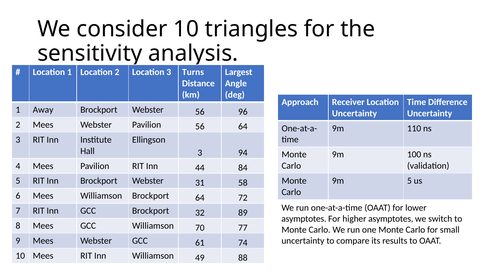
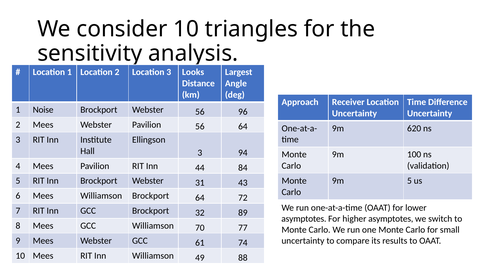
Turns: Turns -> Looks (193, 72)
Away: Away -> Noise (43, 110)
110: 110 -> 620 (414, 128)
58: 58 -> 43 (243, 183)
